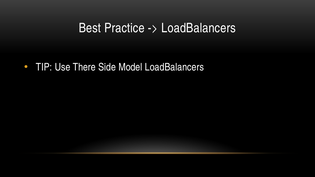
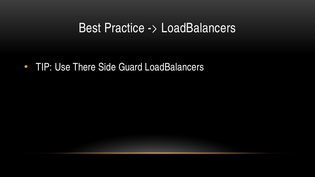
Model: Model -> Guard (130, 67)
